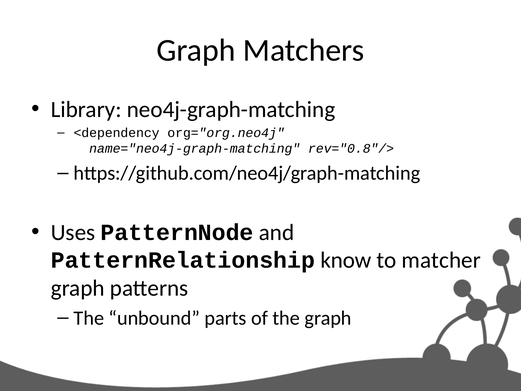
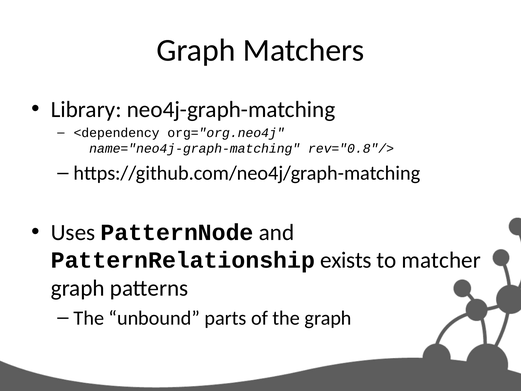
know: know -> exists (346, 260)
